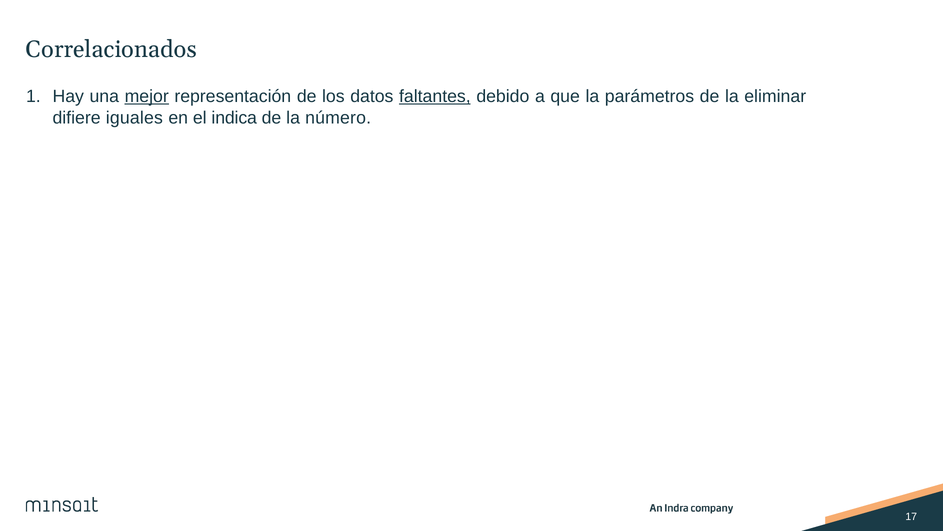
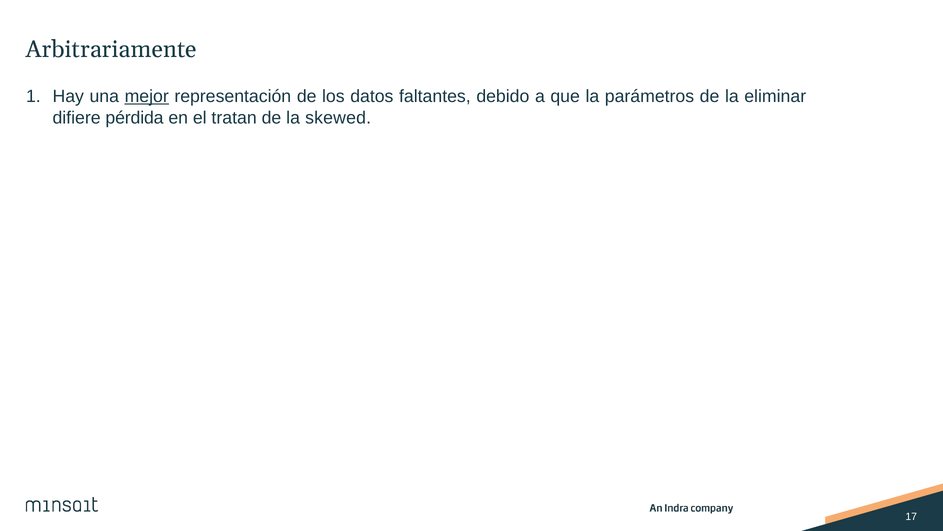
Correlacionados: Correlacionados -> Arbitrariamente (111, 49)
faltantes underline: present -> none (435, 96)
iguales: iguales -> pérdida (135, 118)
indica: indica -> tratan (234, 118)
número: número -> skewed (338, 118)
